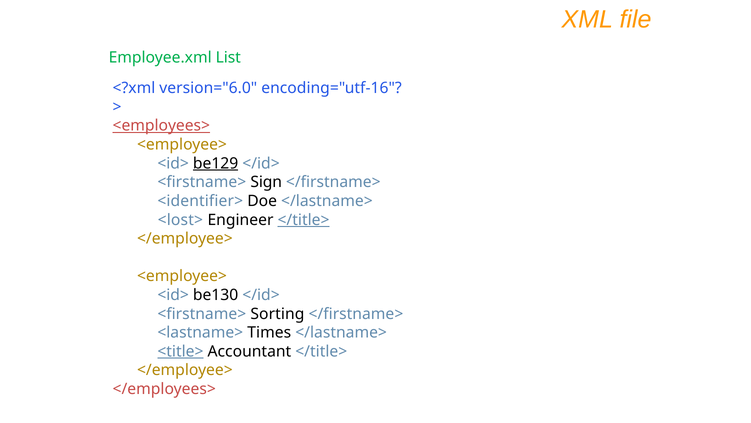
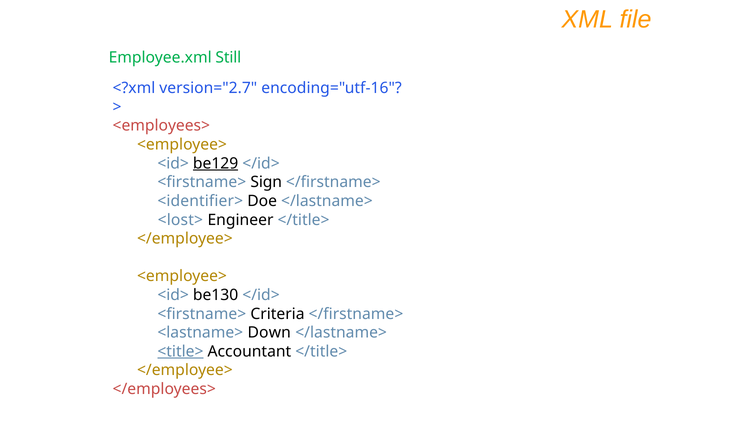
List: List -> Still (228, 57)
version="6.0: version="6.0 -> version="2.7 (208, 88)
<employees> underline: present -> none (161, 126)
</title> underline: present -> none (304, 220)
Sorting: Sorting -> Criteria (277, 313)
Times: Times -> Down (269, 332)
